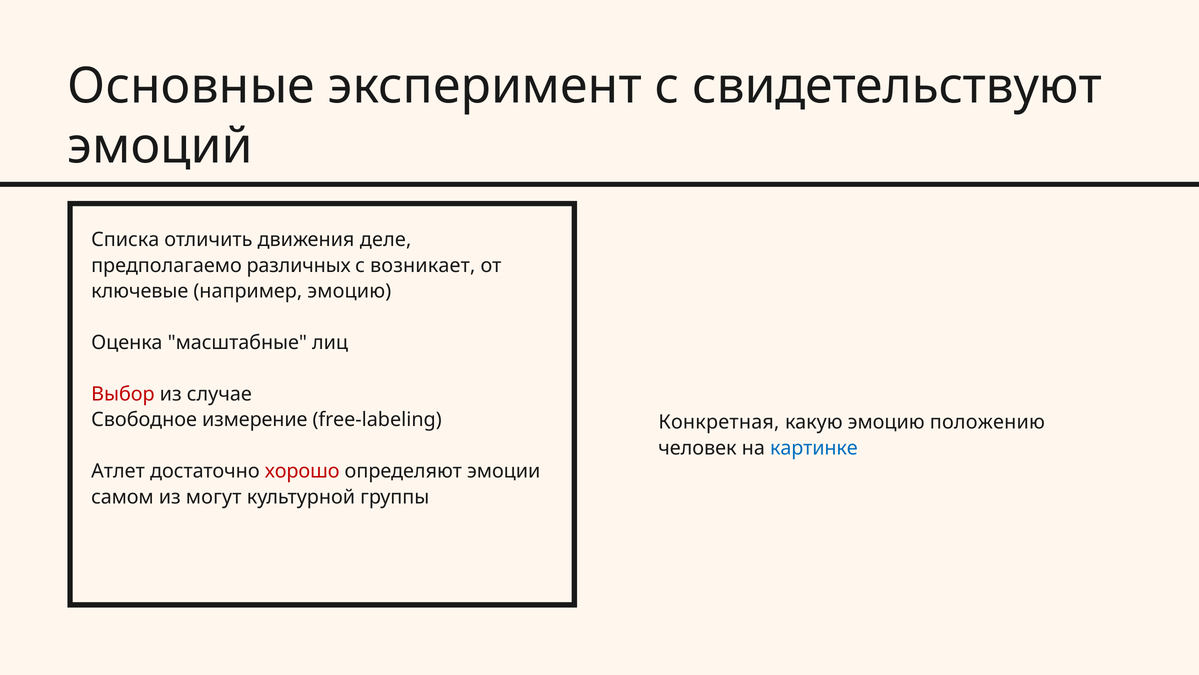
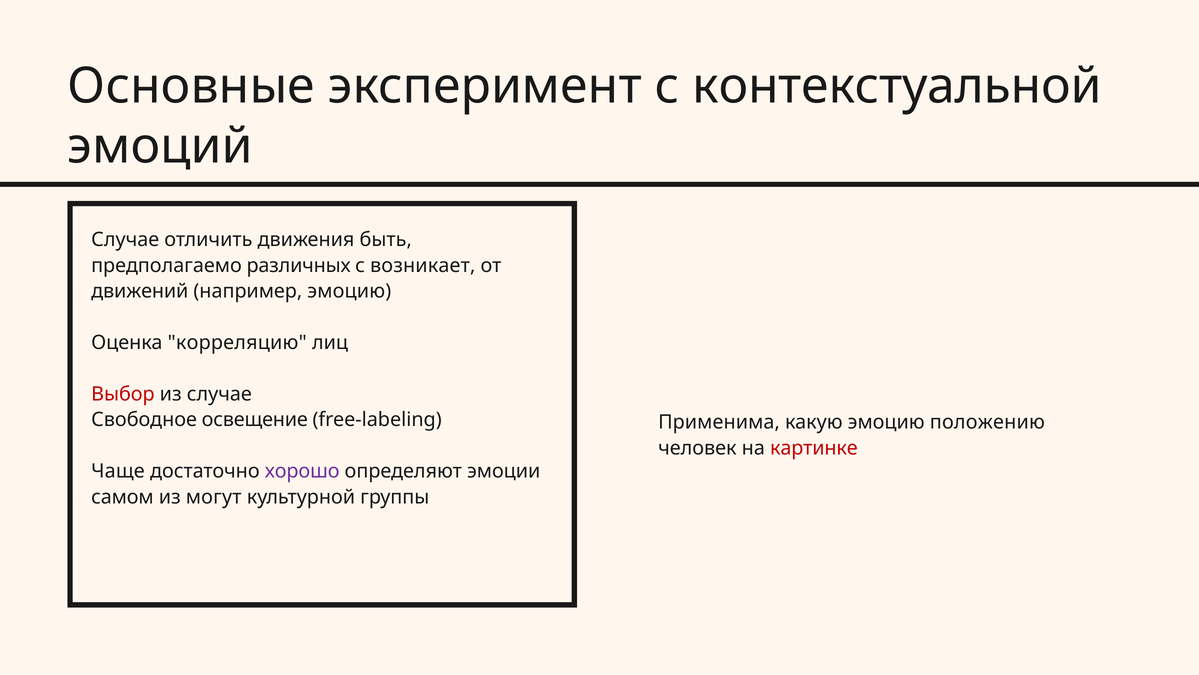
свидетельствуют: свидетельствуют -> контекстуальной (897, 86)
Списка: Списка -> Случае (125, 240)
деле: деле -> быть (386, 240)
ключевые: ключевые -> движений (140, 291)
масштабные: масштабные -> корреляцию (237, 342)
измерение: измерение -> освещение (255, 420)
Конкретная: Конкретная -> Применима (719, 422)
картинке colour: blue -> red (814, 448)
Атлет: Атлет -> Чаще (118, 471)
хорошо colour: red -> purple (302, 471)
